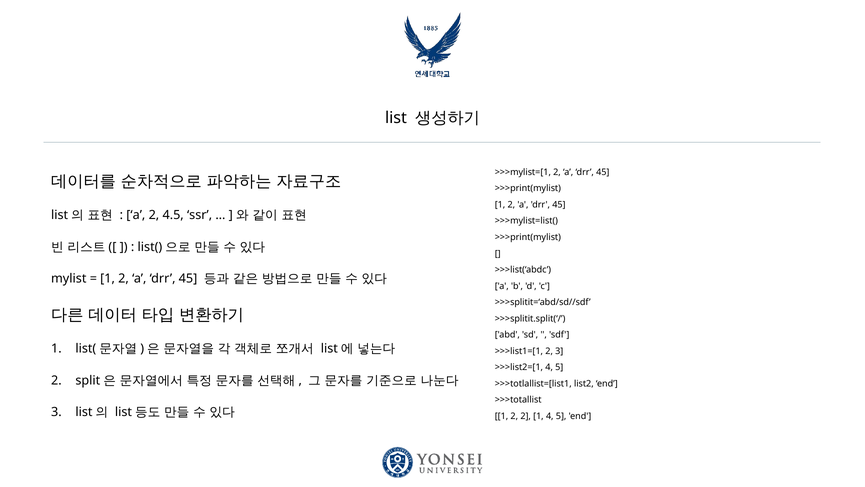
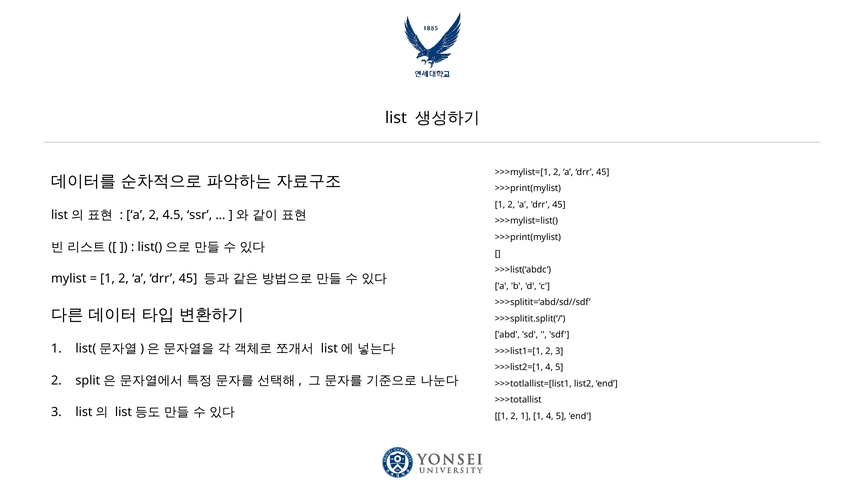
2 2: 2 -> 1 (526, 416)
